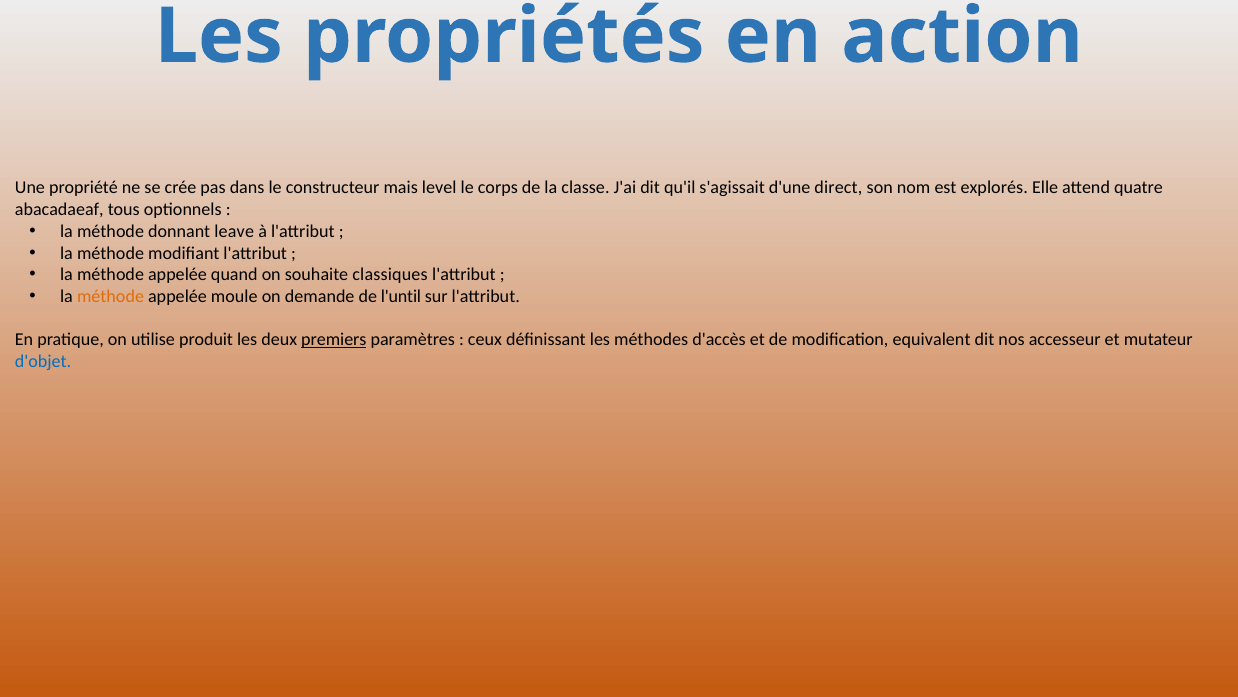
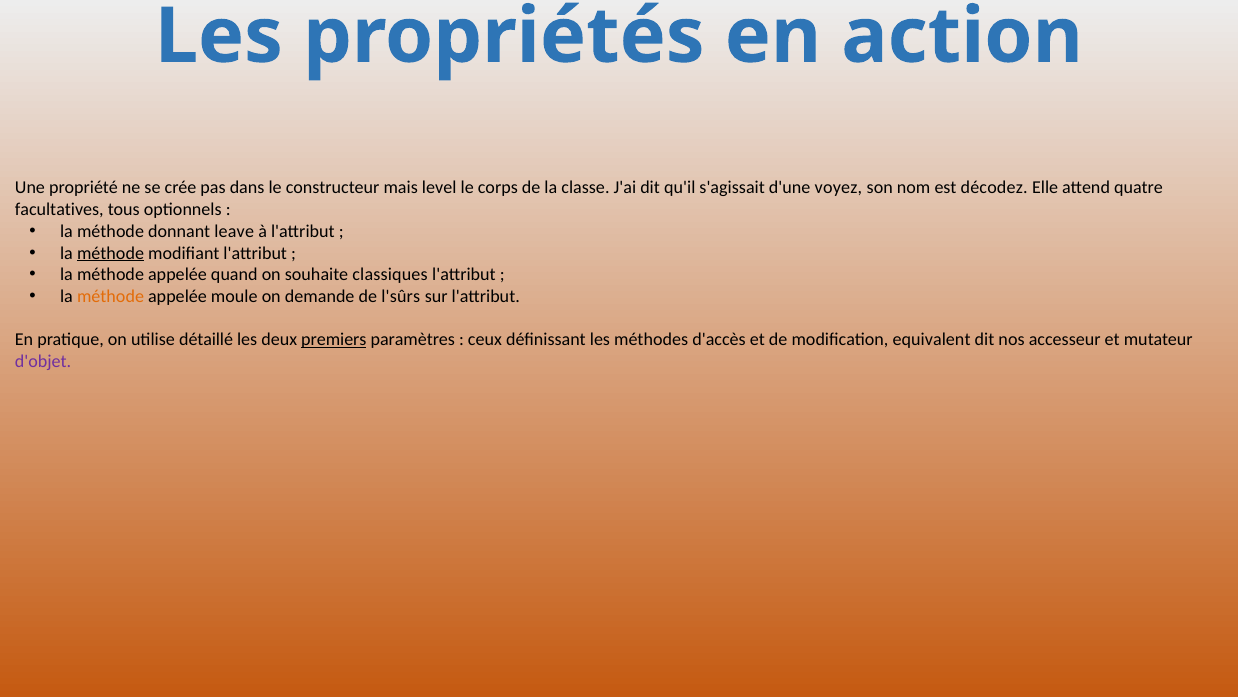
direct: direct -> voyez (838, 188)
explorés: explorés -> décodez (994, 188)
abacadaeaf: abacadaeaf -> facultatives (59, 209)
méthode underline: none -> present (111, 253)
l'until: l'until -> l'sûrs (401, 296)
produit: produit -> détaillé (206, 340)
d'objet colour: blue -> purple (43, 361)
